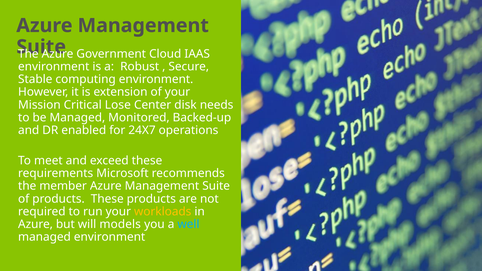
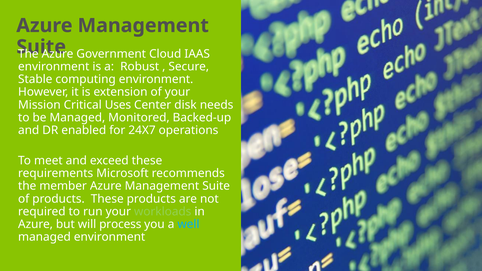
Lose: Lose -> Uses (118, 105)
workloads colour: yellow -> light green (163, 212)
models: models -> process (120, 224)
